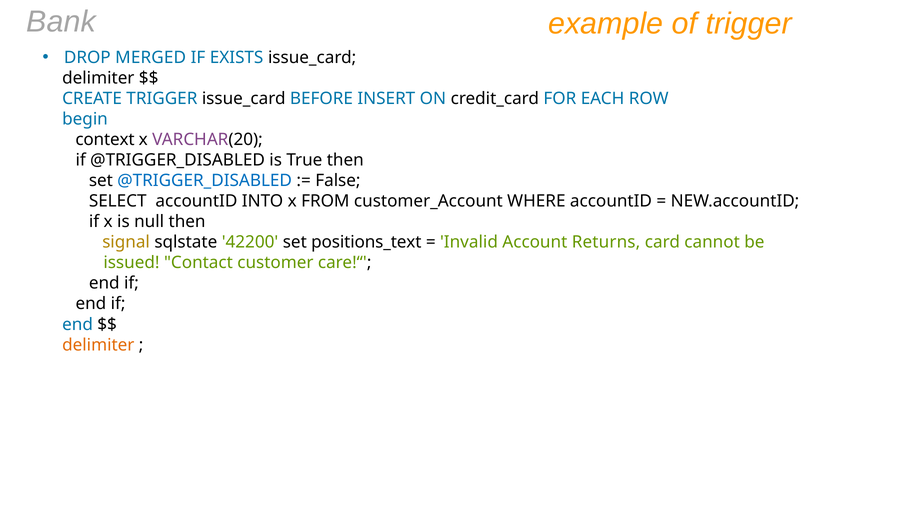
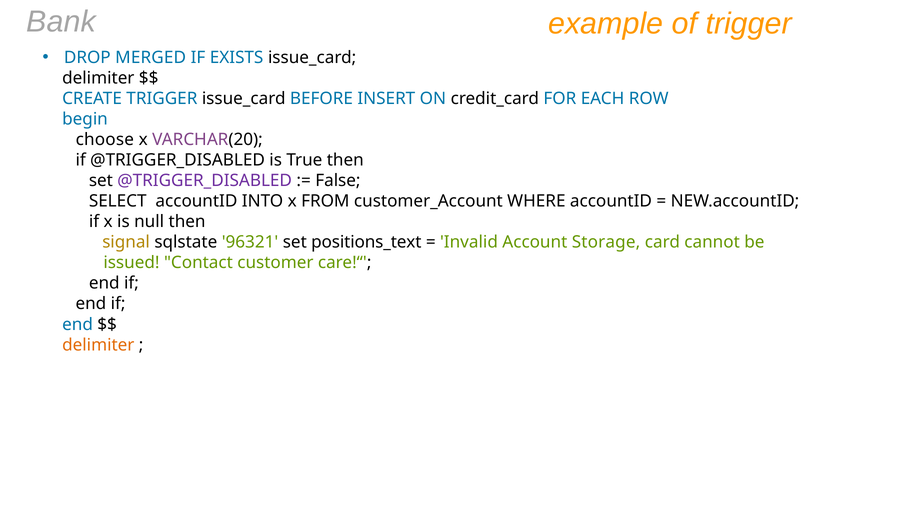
context: context -> choose (105, 140)
@TRIGGER_DISABLED colour: blue -> purple (205, 181)
42200: 42200 -> 96321 (250, 243)
Returns: Returns -> Storage (606, 243)
